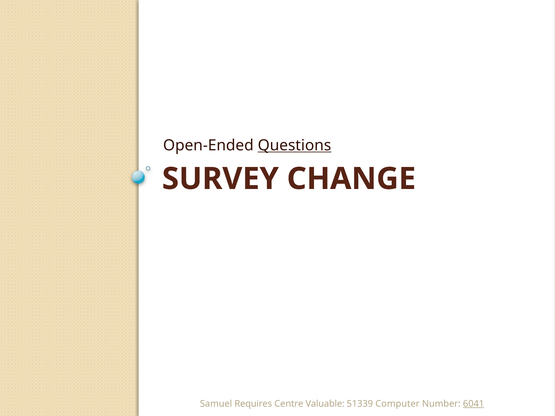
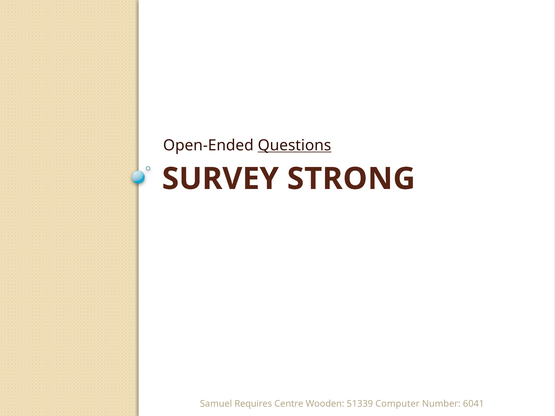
CHANGE: CHANGE -> STRONG (351, 179)
Valuable: Valuable -> Wooden (325, 404)
6041 underline: present -> none (474, 404)
